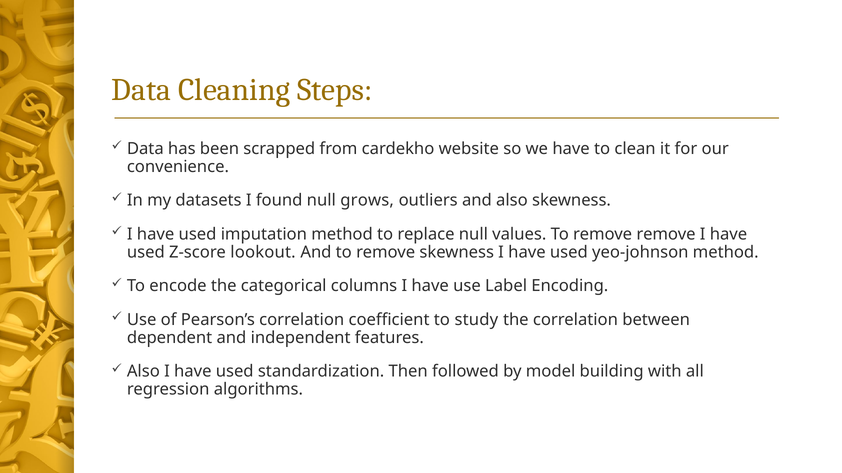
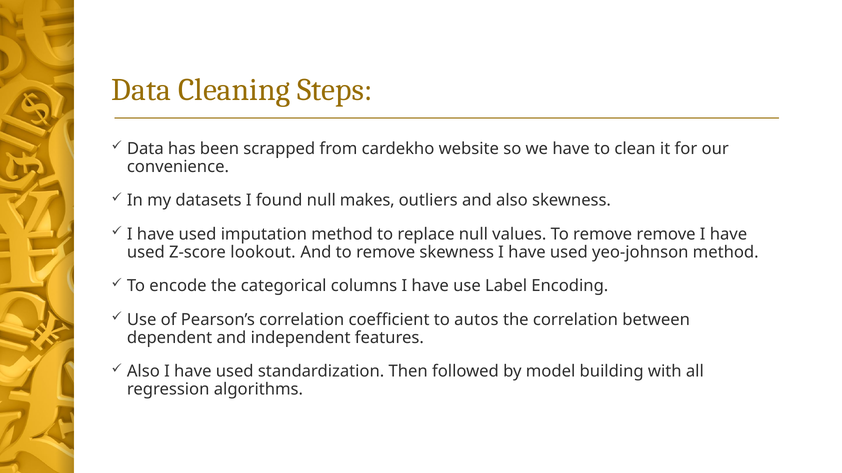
grows: grows -> makes (367, 201)
study: study -> autos (476, 320)
